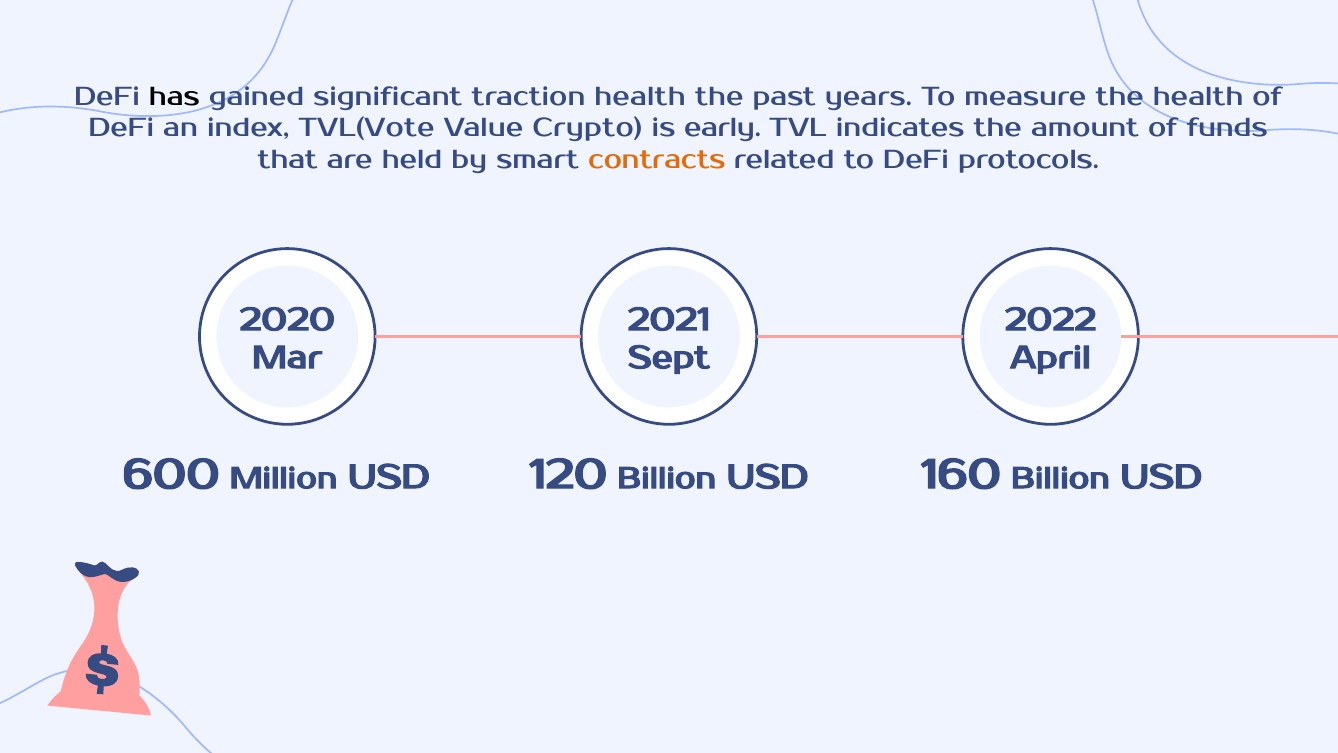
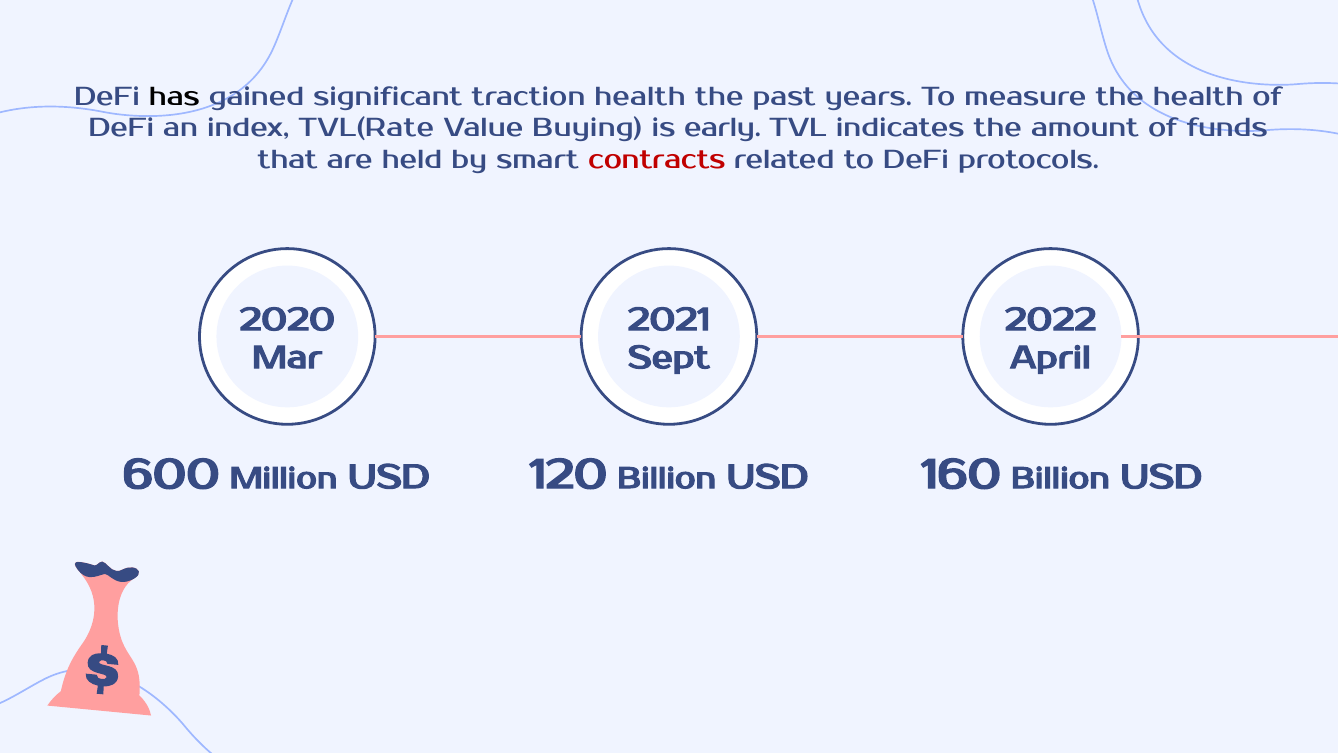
TVL(Vote: TVL(Vote -> TVL(Rate (366, 128)
Crypto: Crypto -> Buying (587, 128)
contracts colour: orange -> red (657, 160)
